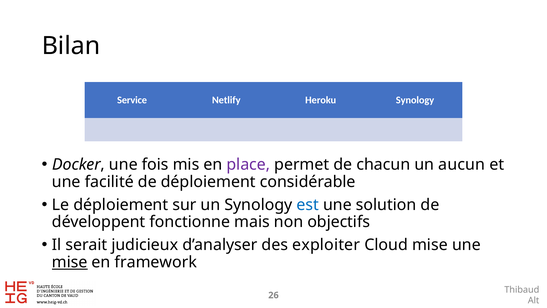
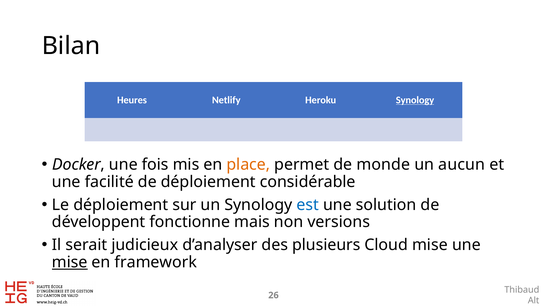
Service: Service -> Heures (132, 100)
Synology underline: none -> present (415, 100)
place colour: purple -> orange (248, 164)
chacun: chacun -> monde (383, 164)
objectifs: objectifs -> versions (339, 222)
exploiter: exploiter -> plusieurs (326, 245)
